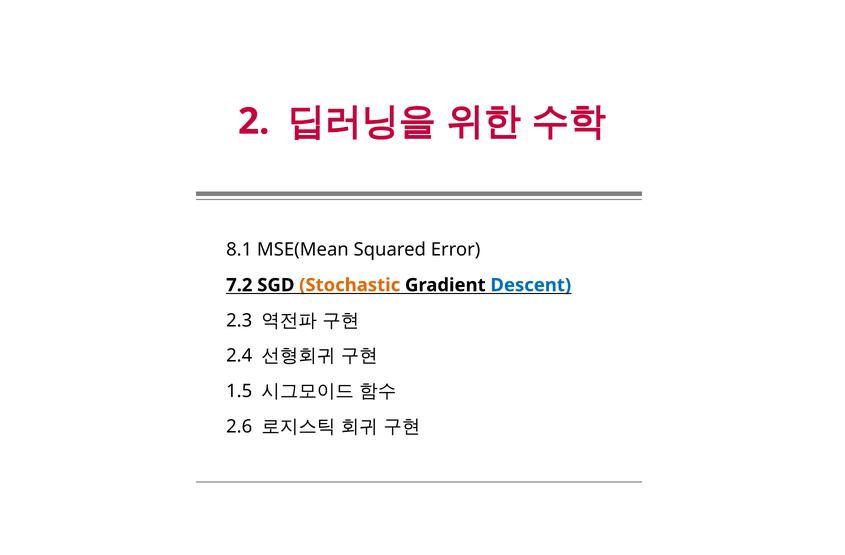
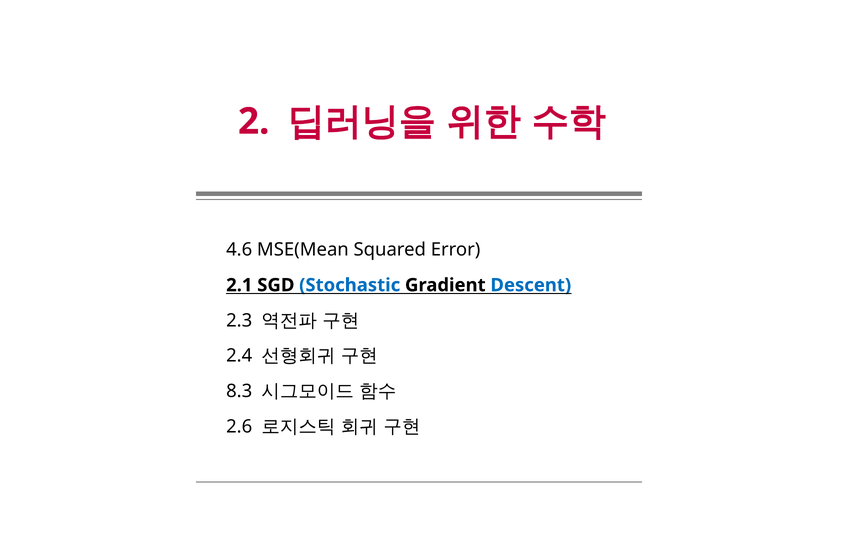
8.1: 8.1 -> 4.6 (239, 250)
7.2: 7.2 -> 2.1 (239, 285)
Stochastic colour: orange -> blue (350, 285)
1.5: 1.5 -> 8.3 (239, 391)
